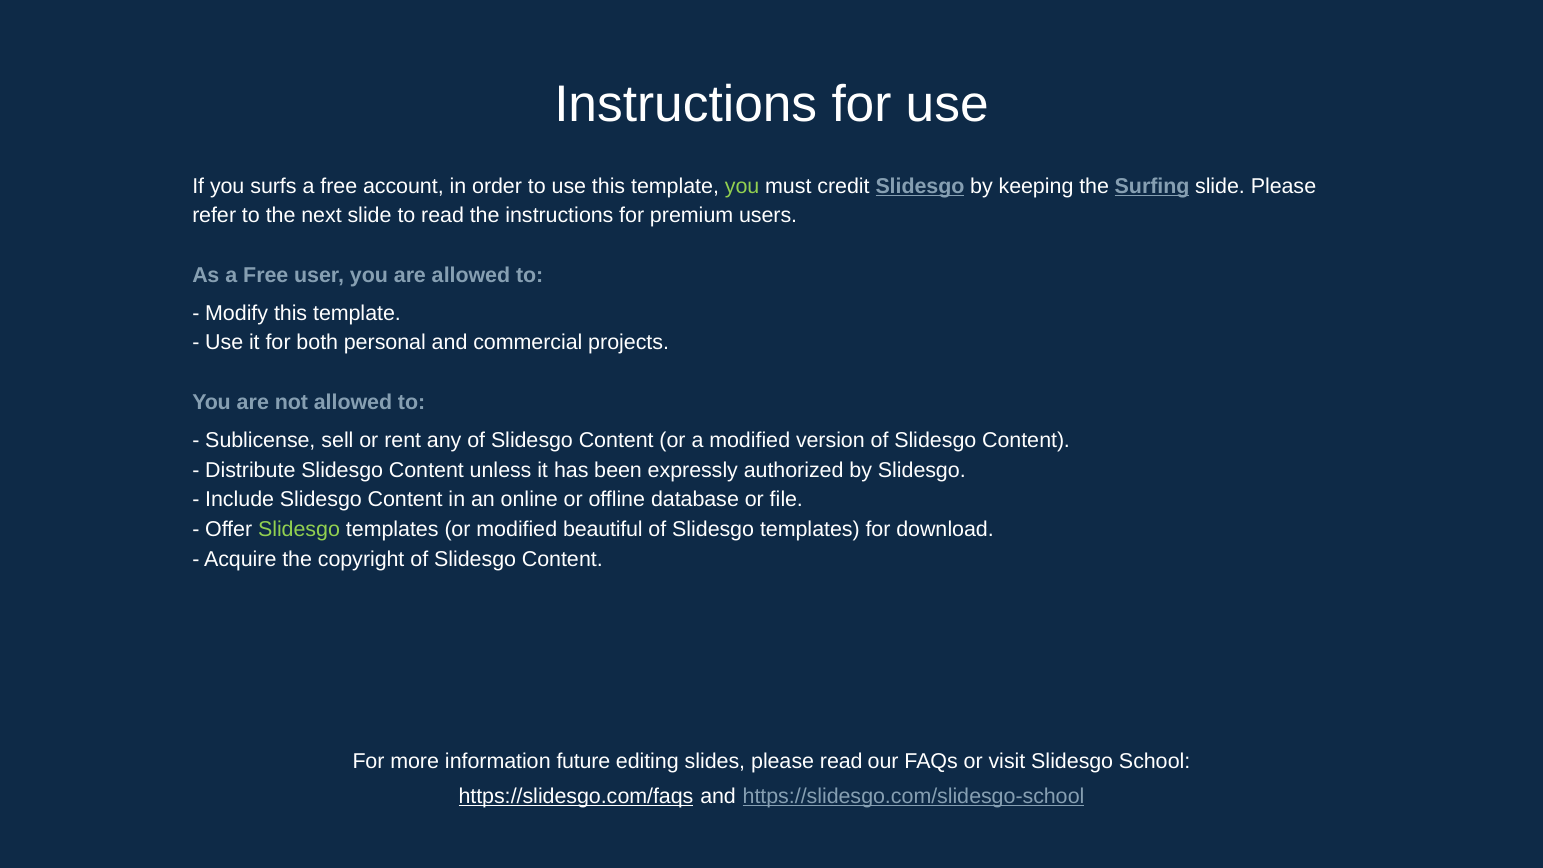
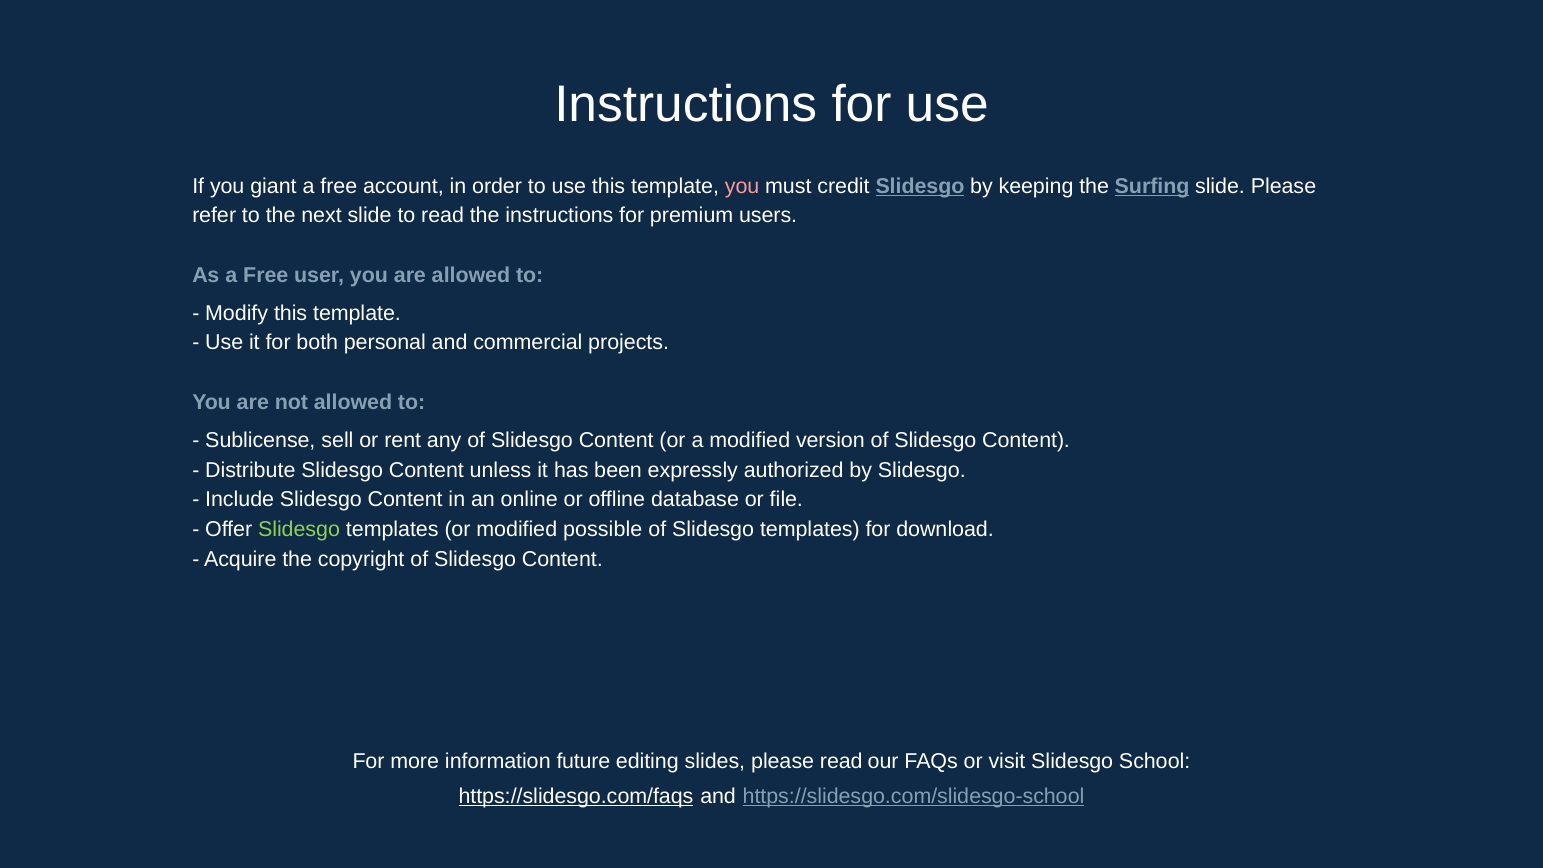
surfs: surfs -> giant (273, 186)
you colour: light green -> pink (742, 186)
beautiful: beautiful -> possible (603, 529)
